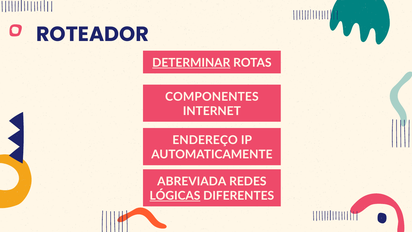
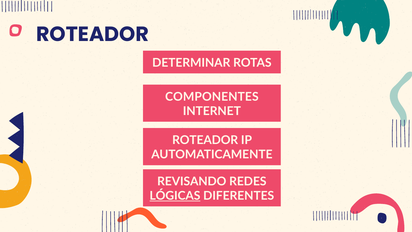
DETERMINAR underline: present -> none (191, 63)
ENDEREÇO: ENDEREÇO -> ROTEADOR (205, 140)
ABREVIADA: ABREVIADA -> REVISANDO (192, 181)
